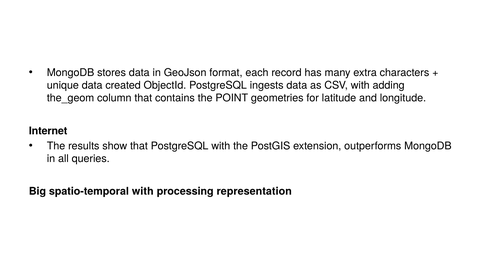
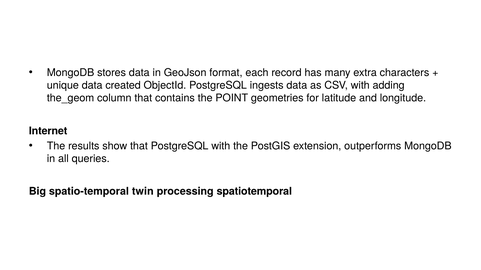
spatio-temporal with: with -> twin (143, 192)
representation: representation -> spatiotemporal (254, 192)
